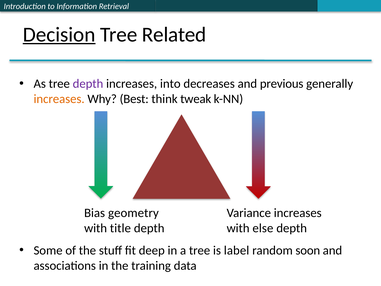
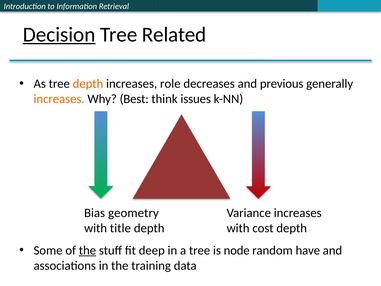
depth colour: purple -> orange (88, 84)
into: into -> role (170, 84)
tweak: tweak -> issues (196, 99)
else: else -> cost (263, 228)
the underline: none -> present (87, 250)
label: label -> node (237, 250)
soon: soon -> have (308, 250)
